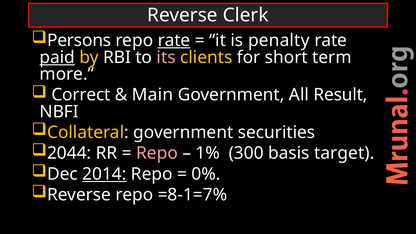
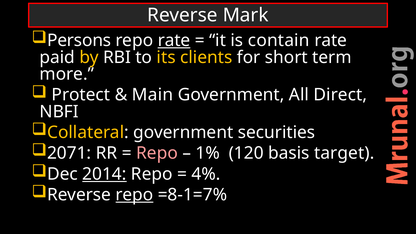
Clerk: Clerk -> Mark (246, 15)
penalty: penalty -> contain (279, 41)
paid underline: present -> none (57, 57)
its colour: pink -> yellow (166, 57)
Correct: Correct -> Protect (81, 95)
Result: Result -> Direct (340, 95)
2044: 2044 -> 2071 (69, 153)
300: 300 -> 120 (246, 153)
0%: 0% -> 4% (206, 174)
repo underline: none -> present (134, 195)
